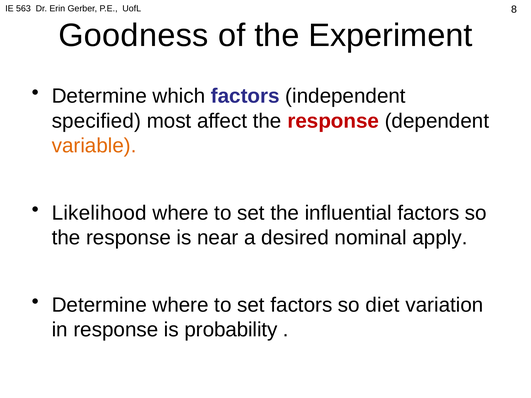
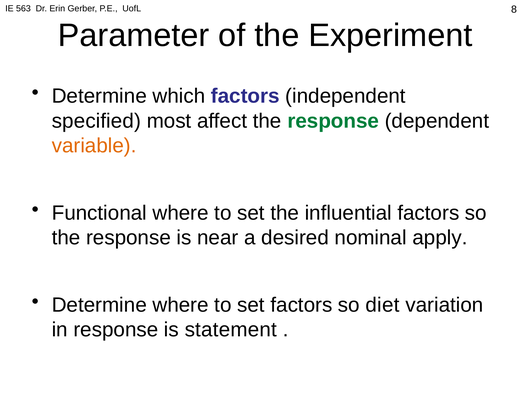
Goodness: Goodness -> Parameter (134, 35)
response colour: red -> green (333, 121)
Likelihood: Likelihood -> Functional (99, 213)
probability: probability -> statement (231, 330)
